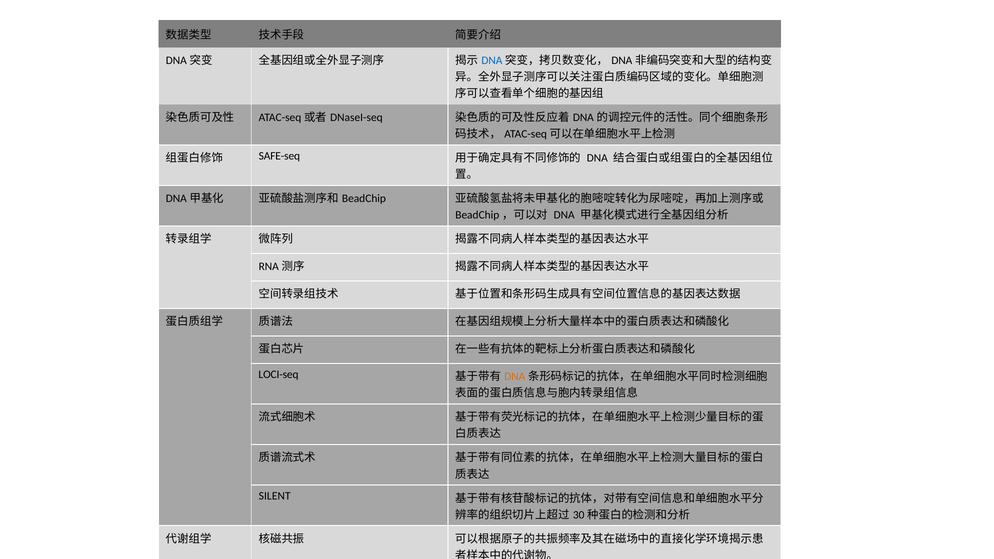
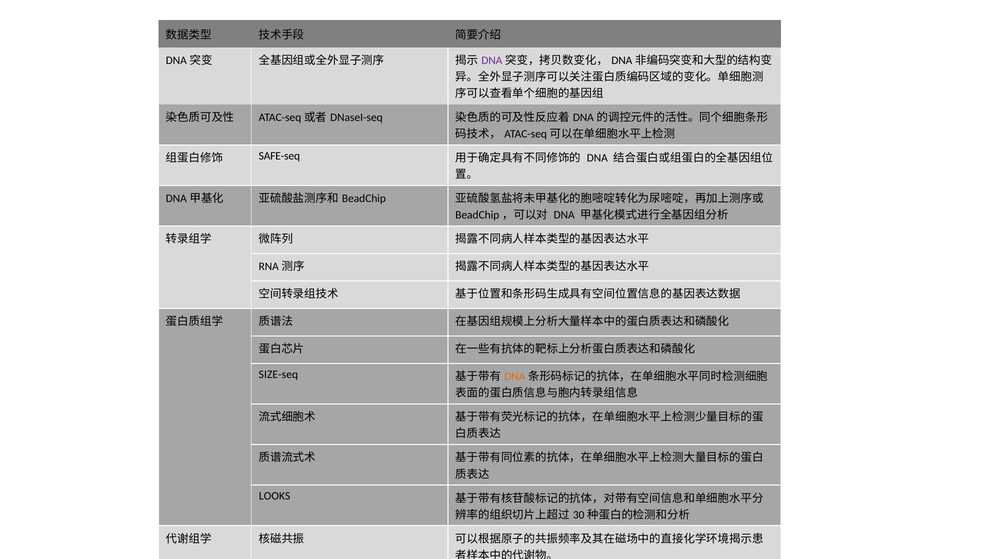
DNA colour: blue -> purple (492, 61)
LOCI-seq: LOCI-seq -> SIZE-seq (278, 374)
SILENT: SILENT -> LOOKS (275, 496)
